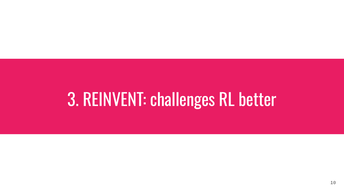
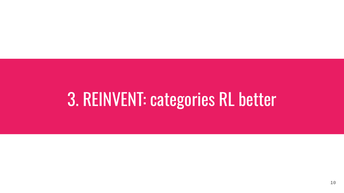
challenges: challenges -> categories (183, 101)
